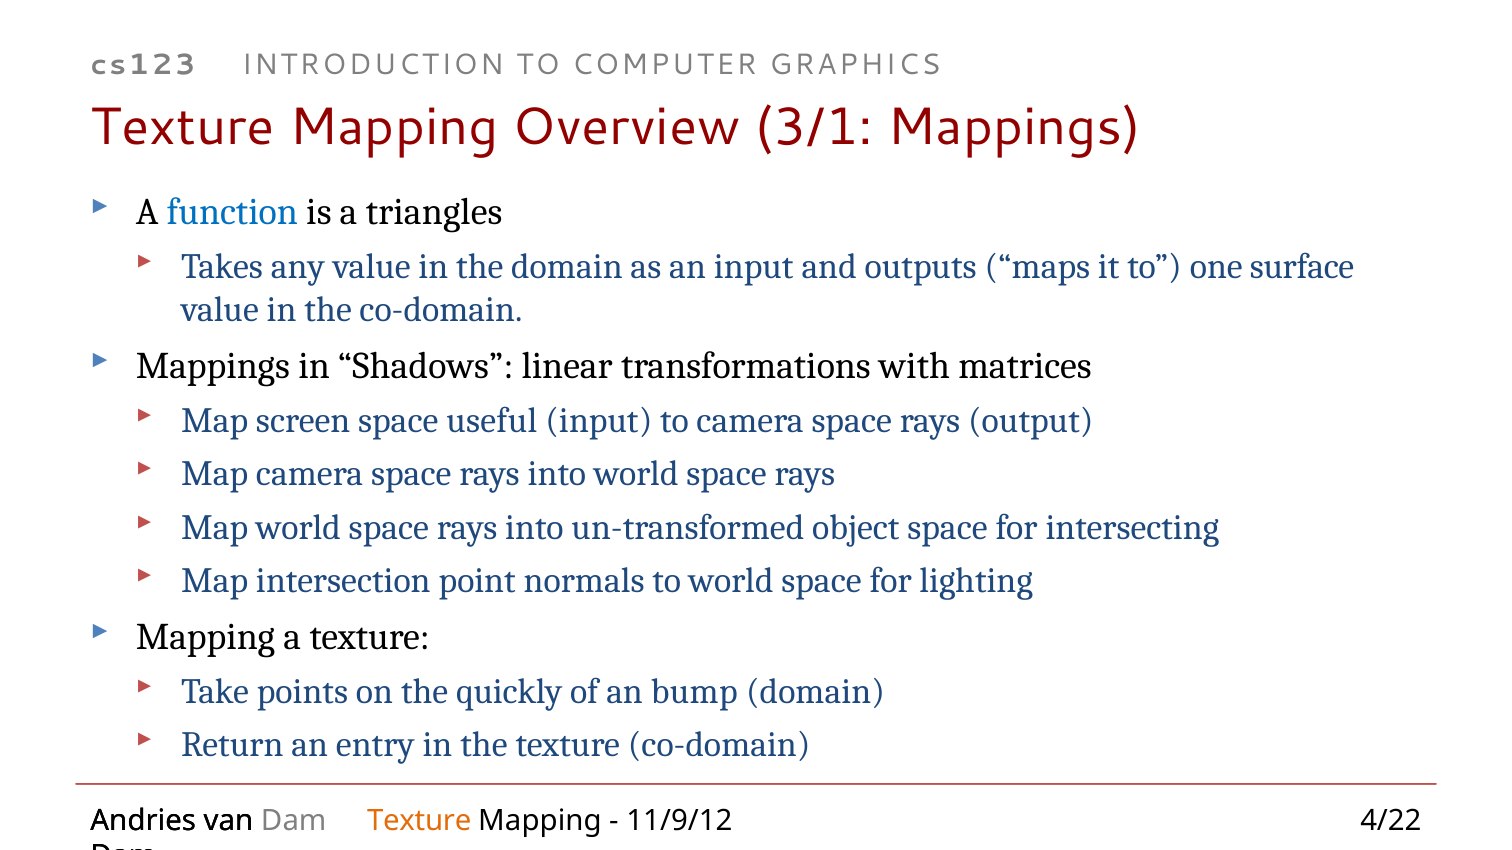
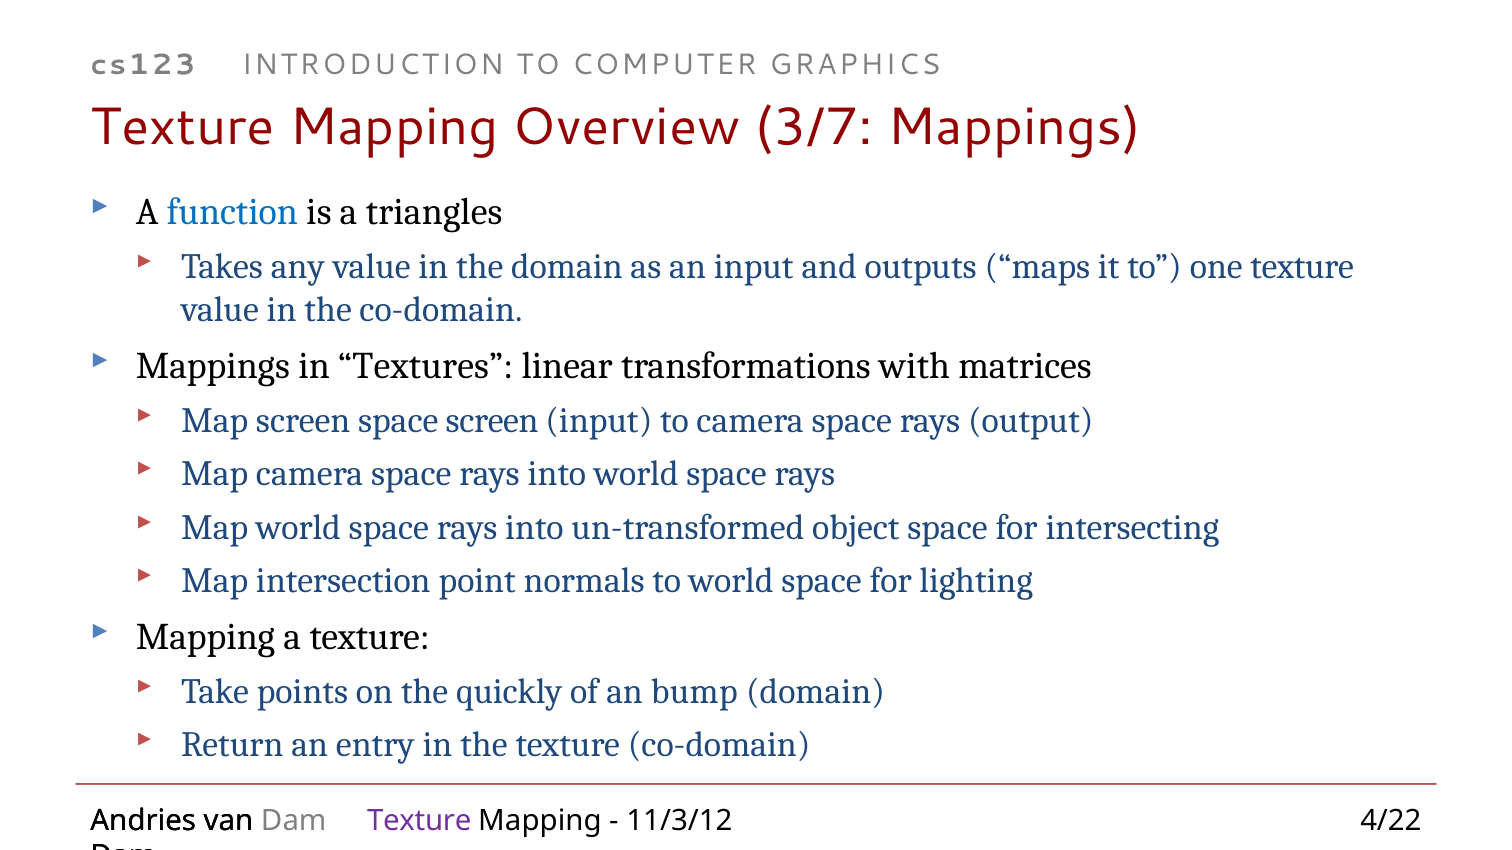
3/1: 3/1 -> 3/7 (814, 128)
one surface: surface -> texture (1302, 267)
Shadows: Shadows -> Textures (426, 366)
space useful: useful -> screen (492, 421)
Texture colour: orange -> purple (419, 821)
11/9/12: 11/9/12 -> 11/3/12 (679, 821)
